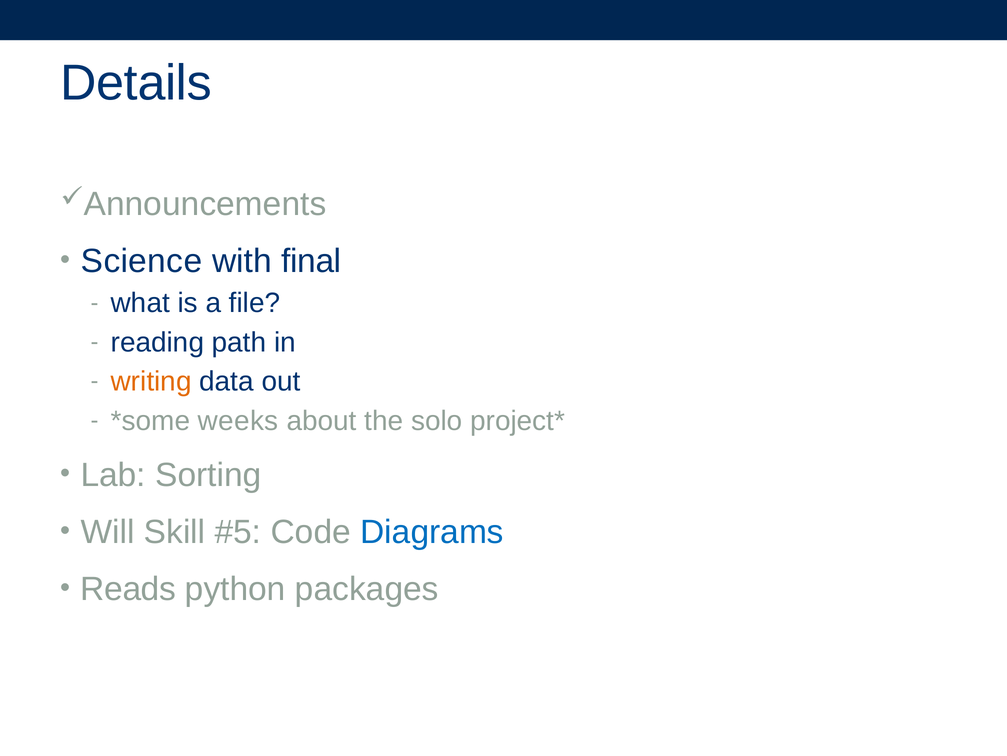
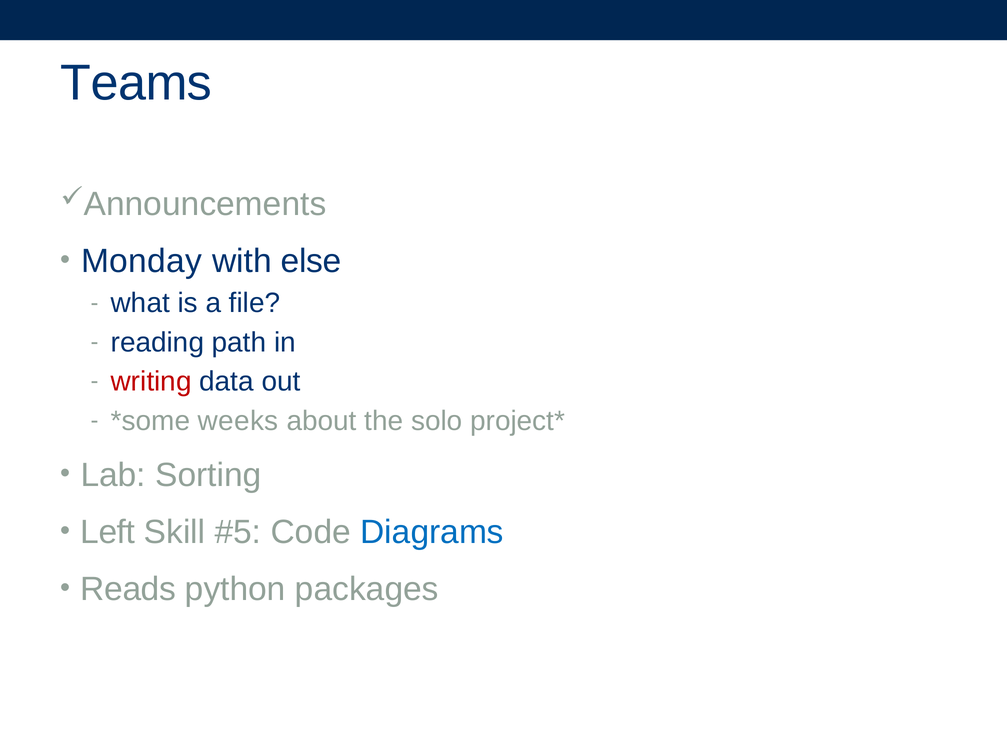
Details: Details -> Teams (136, 83)
Science: Science -> Monday (142, 261)
final: final -> else (311, 261)
writing colour: orange -> red (151, 381)
Will: Will -> Left (108, 532)
